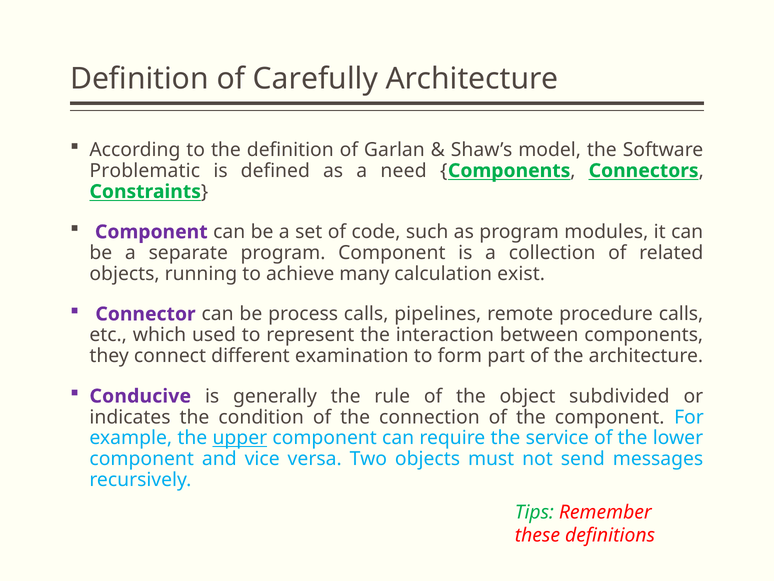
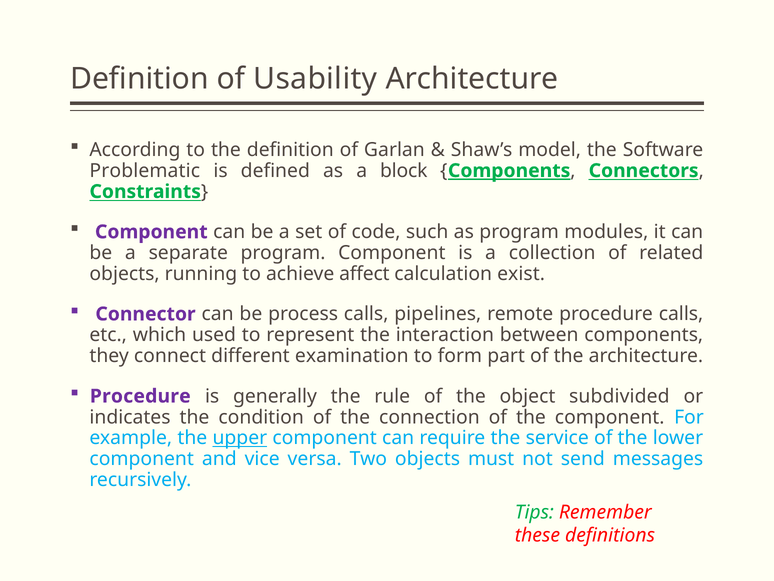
Carefully: Carefully -> Usability (315, 79)
need: need -> block (404, 171)
Components underline: none -> present (509, 171)
many: many -> affect (364, 274)
Conducive: Conducive -> Procedure (140, 396)
